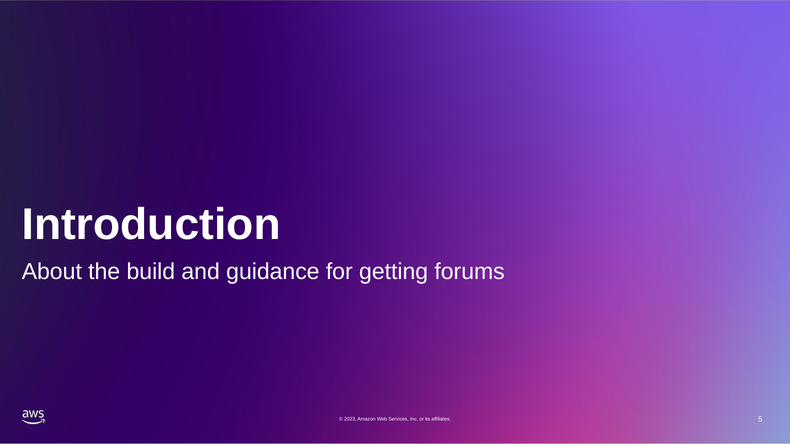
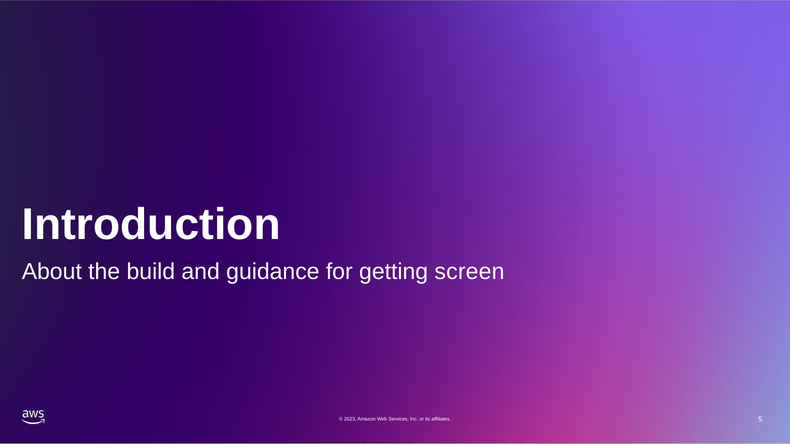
forums: forums -> screen (470, 272)
